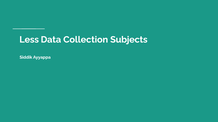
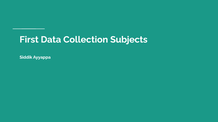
Less: Less -> First (29, 40)
